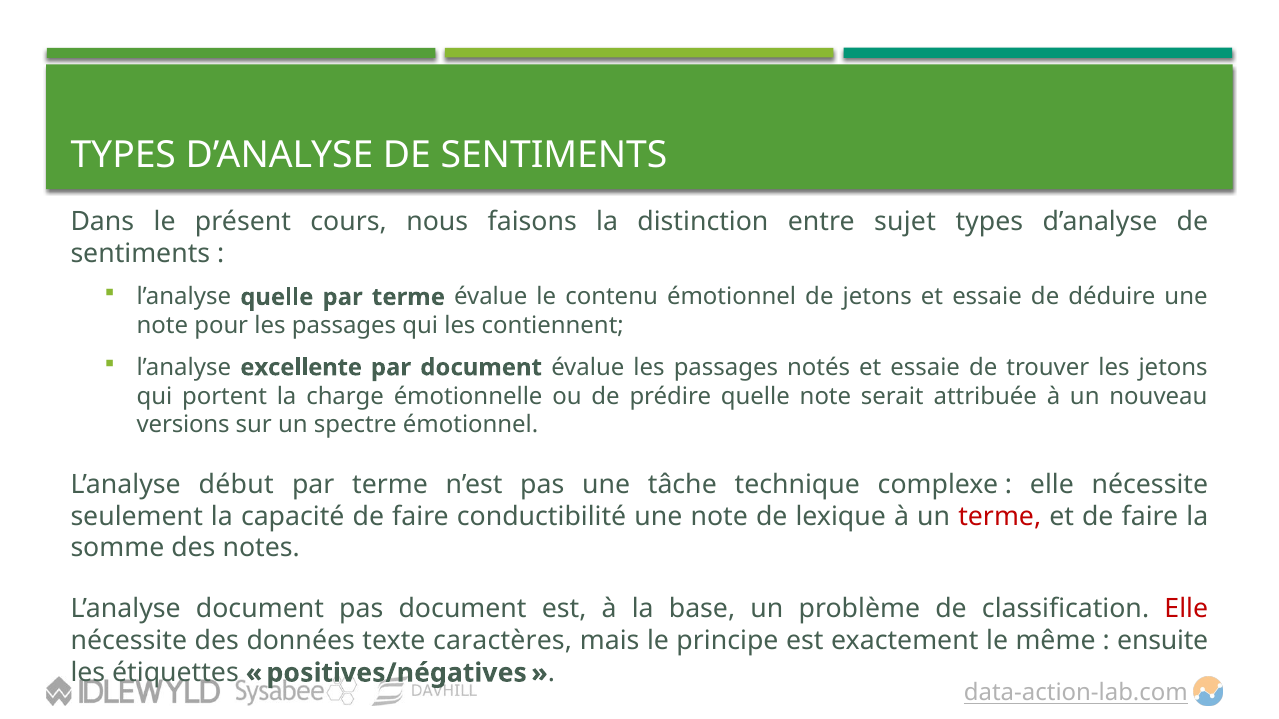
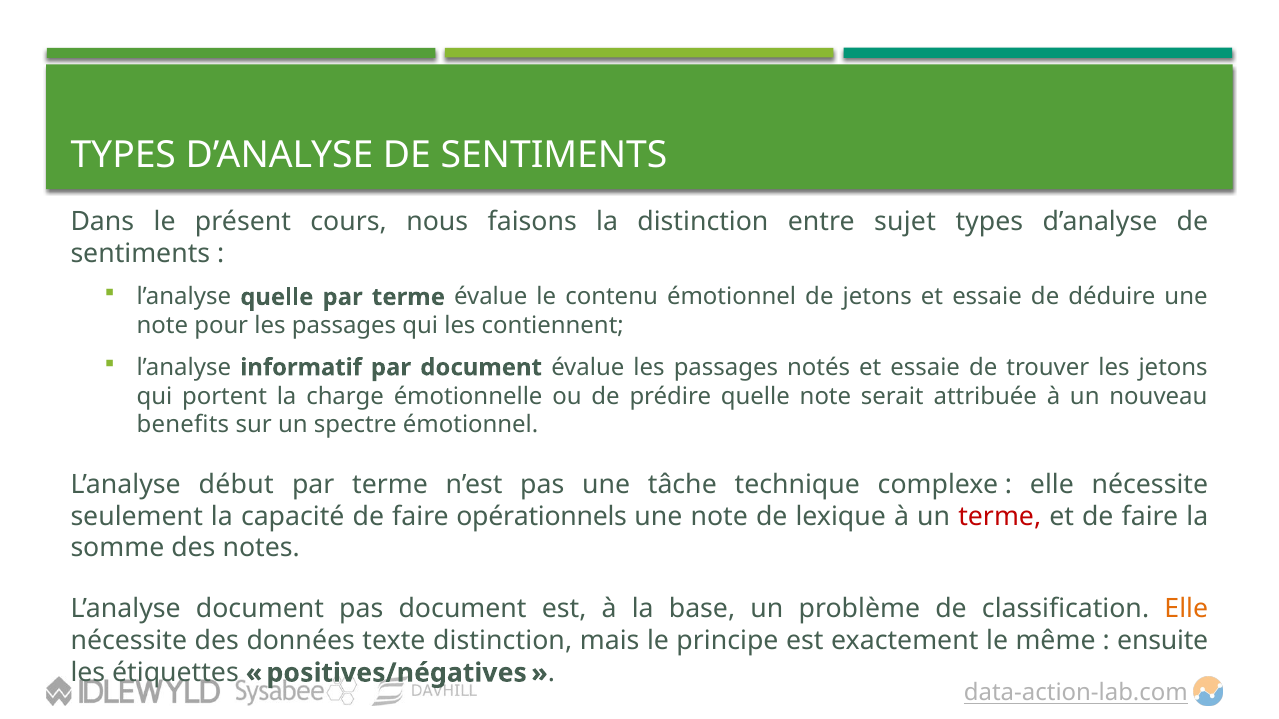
excellente: excellente -> informatif (301, 368)
versions: versions -> benefits (183, 425)
conductibilité: conductibilité -> opérationnels (542, 517)
Elle colour: red -> orange (1186, 609)
texte caractères: caractères -> distinction (503, 641)
